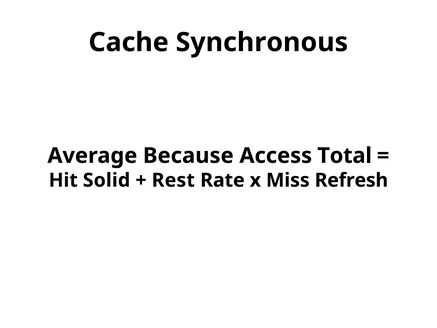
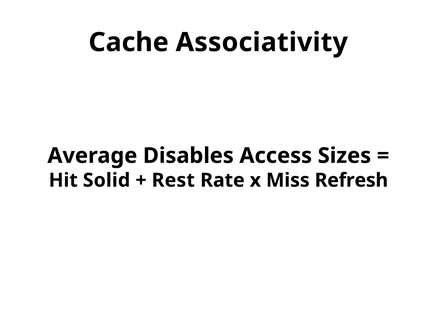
Synchronous: Synchronous -> Associativity (262, 42)
Because: Because -> Disables (188, 156)
Total: Total -> Sizes (344, 156)
